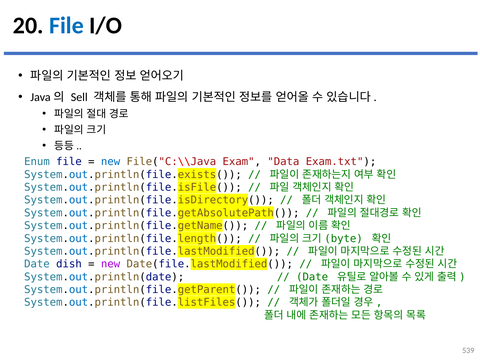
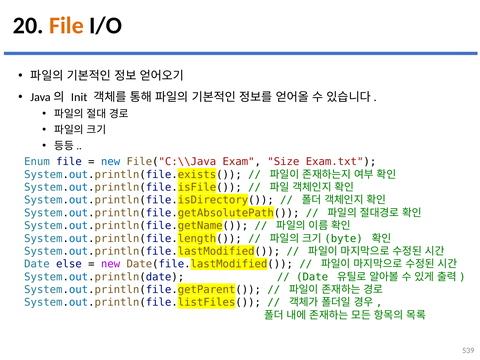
File colour: blue -> orange (66, 26)
Sell: Sell -> Init (79, 97)
Data: Data -> Size (283, 162)
dish: dish -> else (69, 264)
